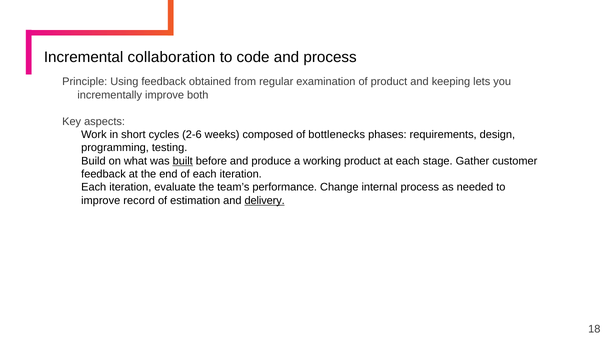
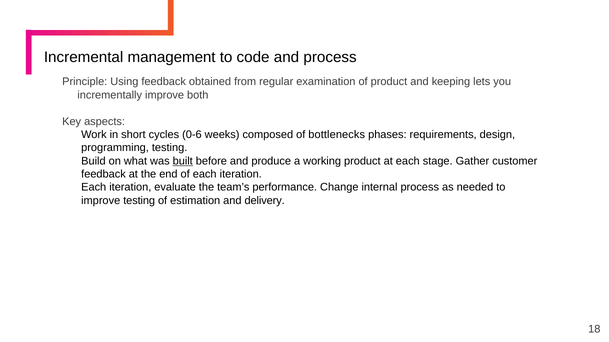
collaboration: collaboration -> management (172, 57)
2-6: 2-6 -> 0-6 (192, 135)
improve record: record -> testing (139, 201)
delivery underline: present -> none (265, 201)
